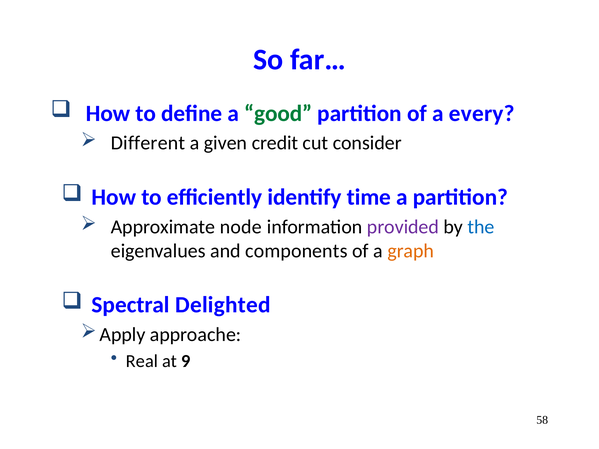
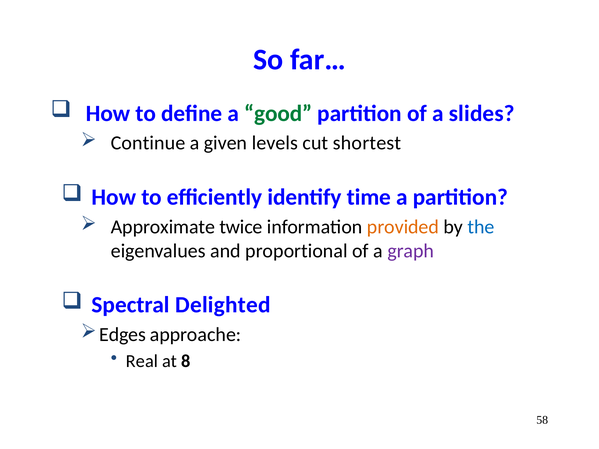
every: every -> slides (482, 113)
Different: Different -> Continue (148, 143)
credit: credit -> levels (275, 143)
consider: consider -> shortest (367, 143)
node: node -> twice (241, 227)
provided colour: purple -> orange (403, 227)
components: components -> proportional (296, 251)
graph colour: orange -> purple (411, 251)
Apply: Apply -> Edges (123, 335)
9: 9 -> 8 (186, 361)
